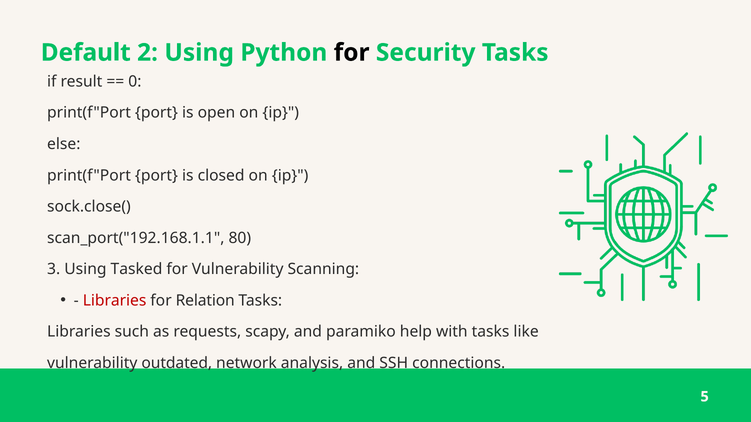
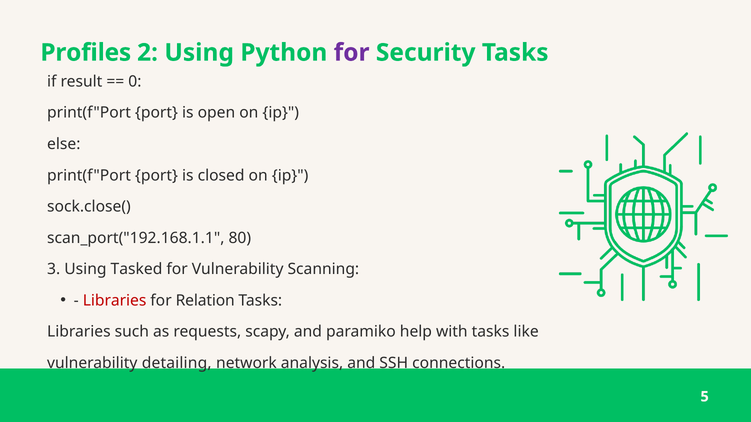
Default: Default -> Profiles (86, 53)
for colour: black -> purple (352, 53)
outdated: outdated -> detailing (177, 363)
